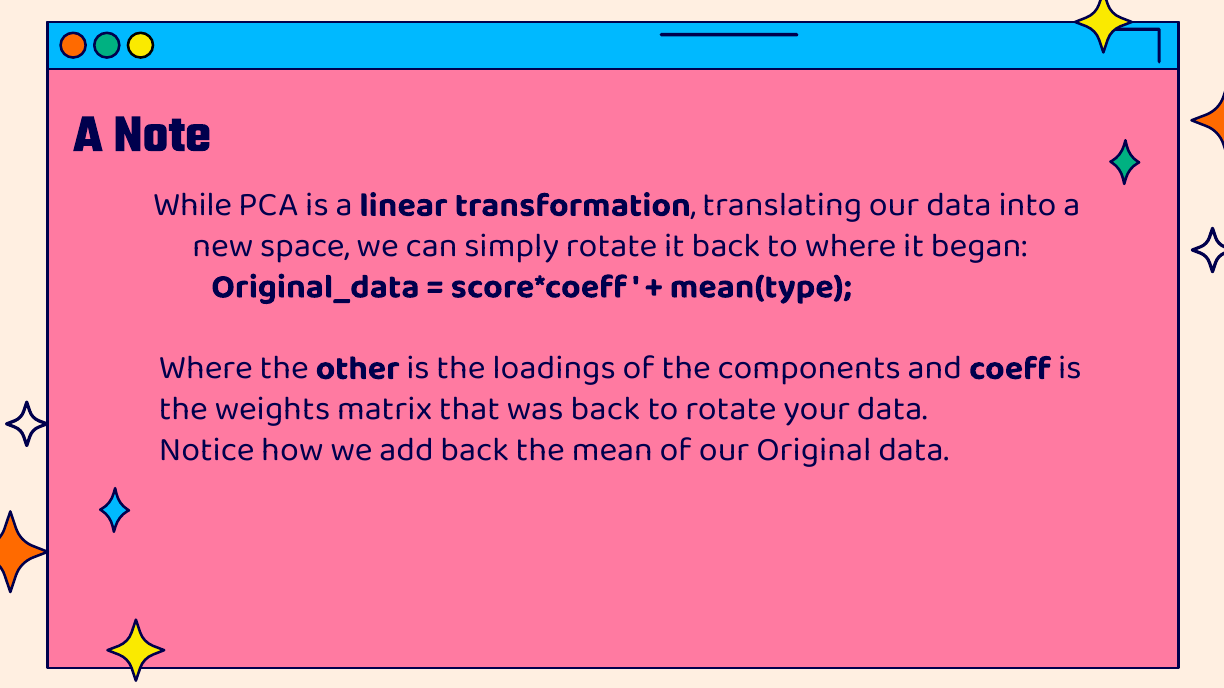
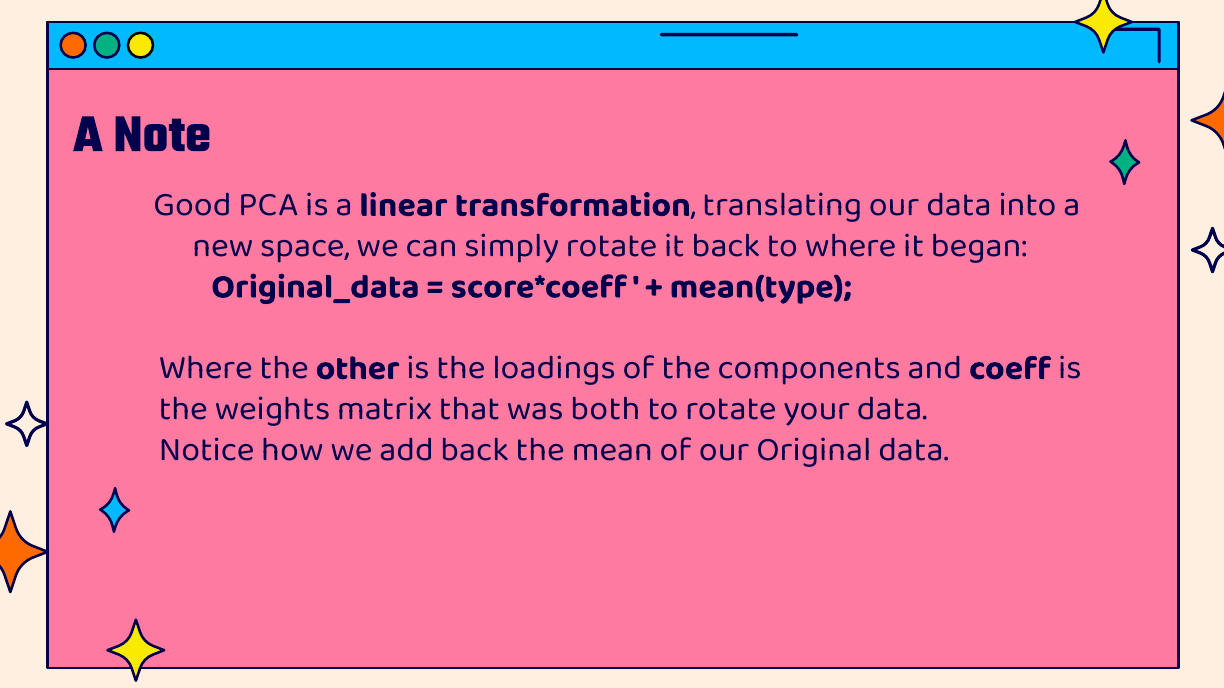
While: While -> Good (192, 205)
was back: back -> both (605, 409)
